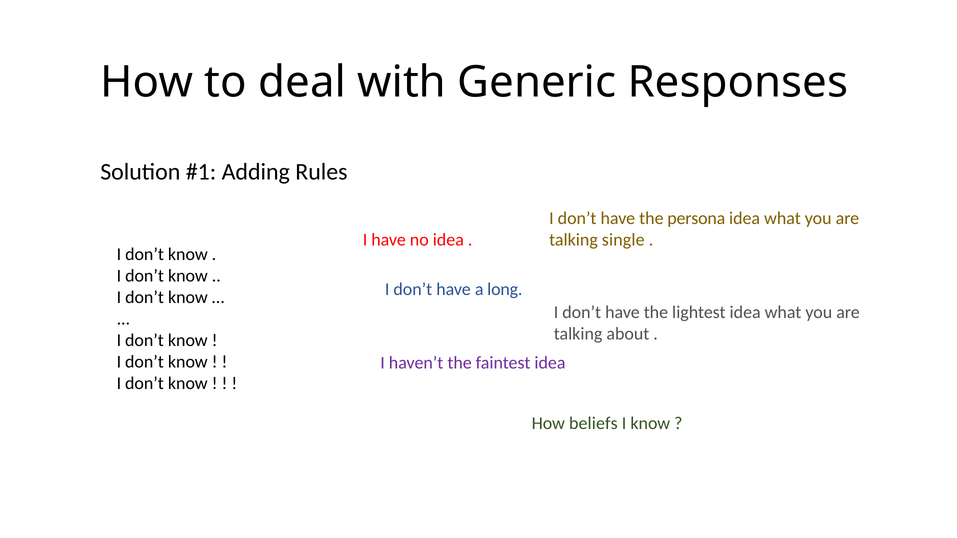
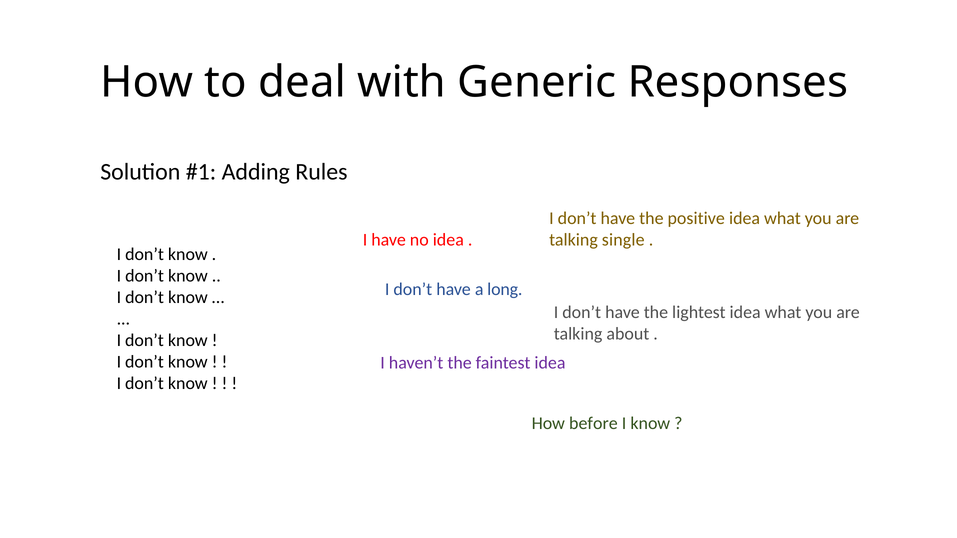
persona: persona -> positive (696, 218)
beliefs: beliefs -> before (593, 423)
